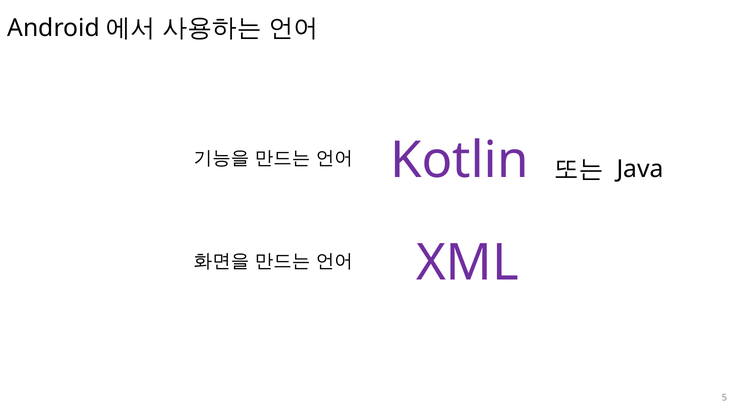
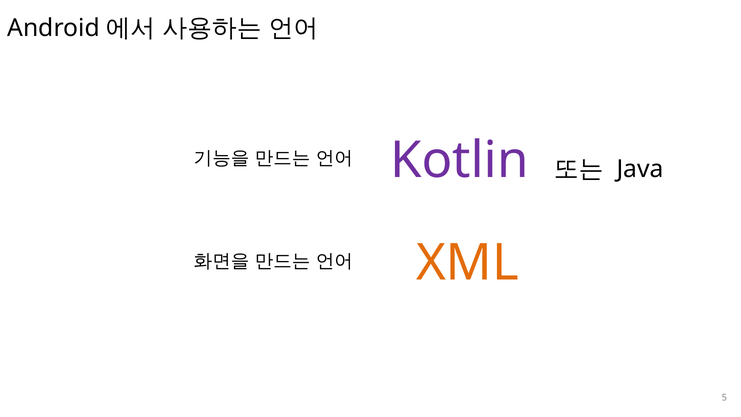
XML colour: purple -> orange (468, 263)
